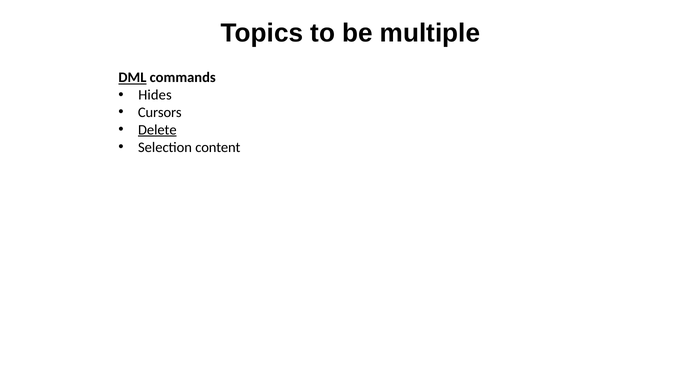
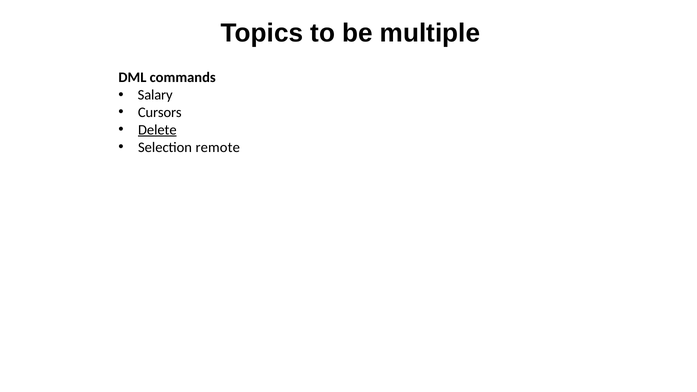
DML underline: present -> none (132, 78)
Hides: Hides -> Salary (155, 95)
content: content -> remote (218, 147)
